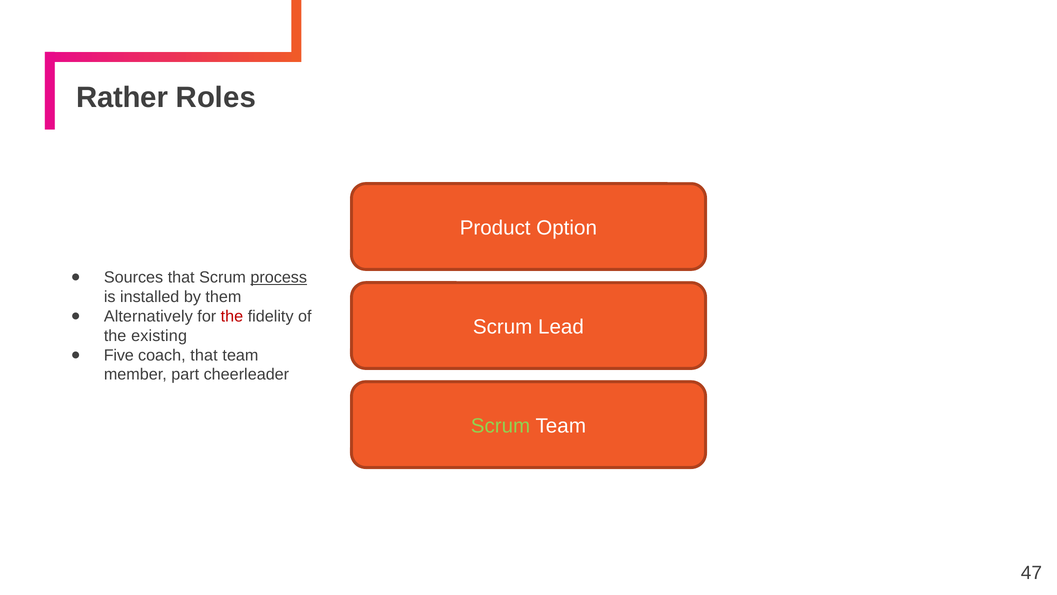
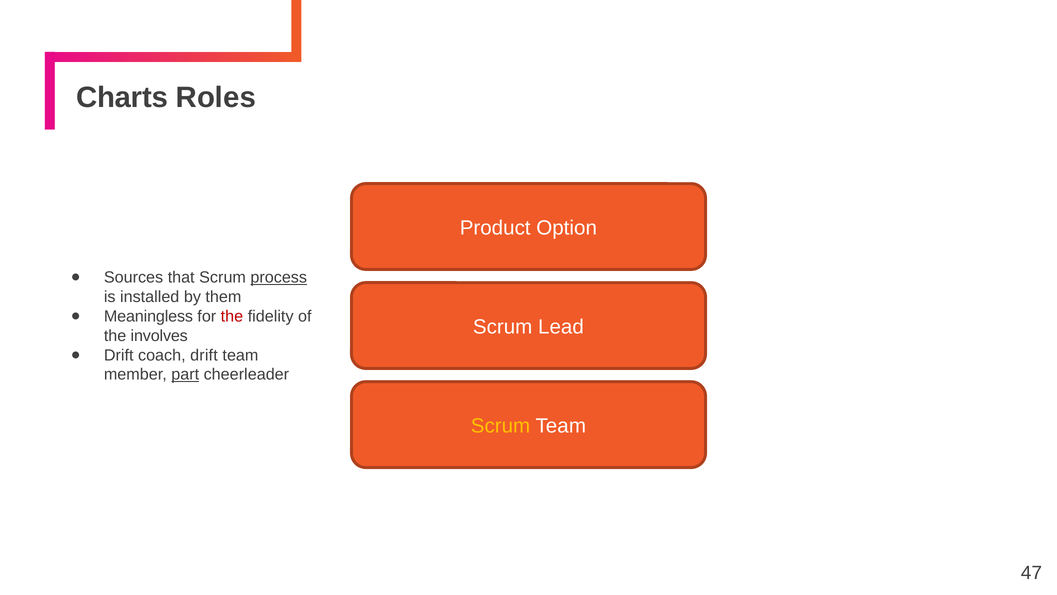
Rather: Rather -> Charts (122, 98)
Alternatively: Alternatively -> Meaningless (148, 316)
existing: existing -> involves (159, 336)
Five: Five -> Drift (119, 355)
coach that: that -> drift (204, 355)
part underline: none -> present (185, 374)
Scrum colour: light green -> yellow (501, 426)
